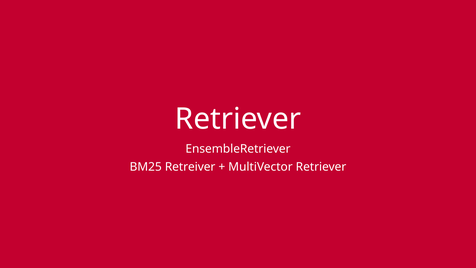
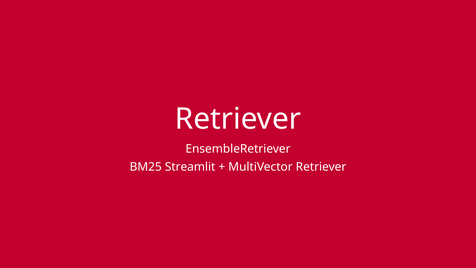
Retreiver: Retreiver -> Streamlit (190, 167)
